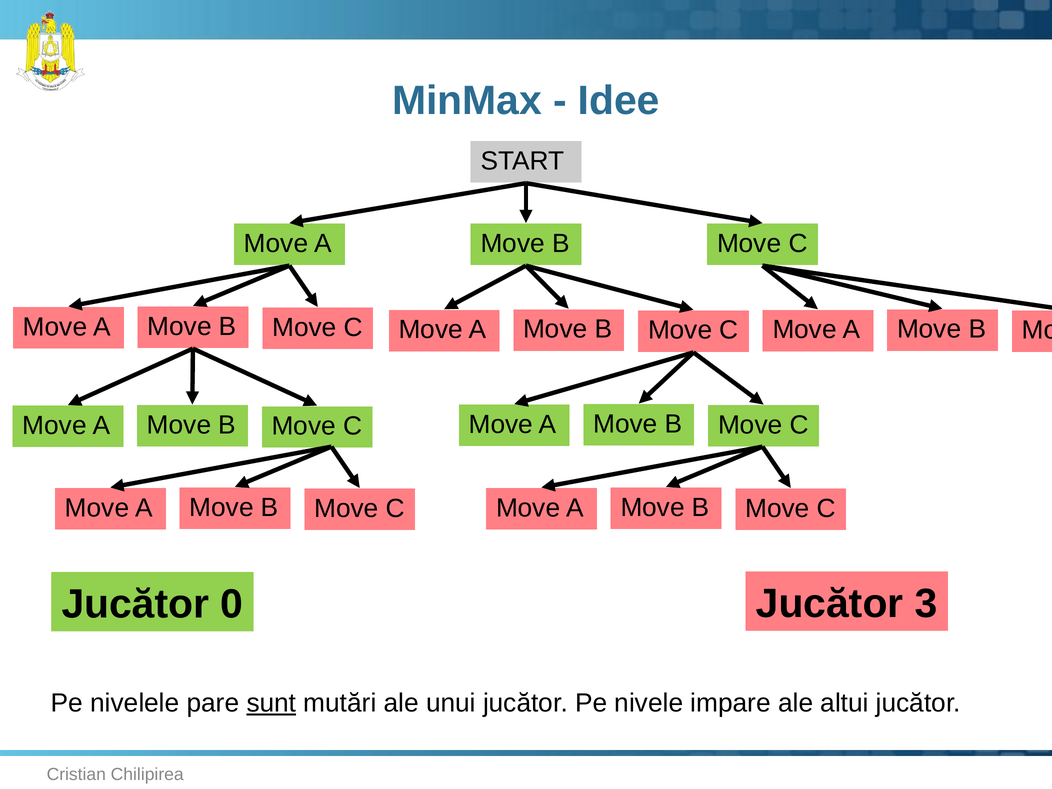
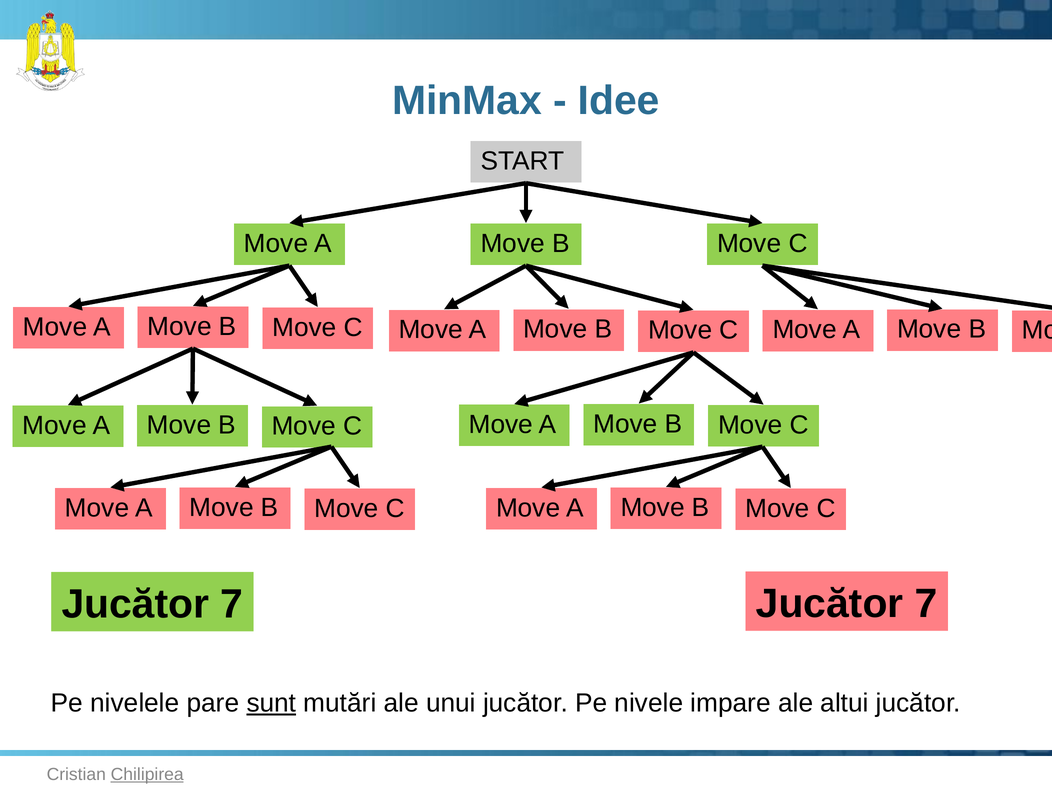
0: 0 -> 7 (232, 604)
3: 3 -> 7 (926, 604)
Chilipirea underline: none -> present (147, 774)
